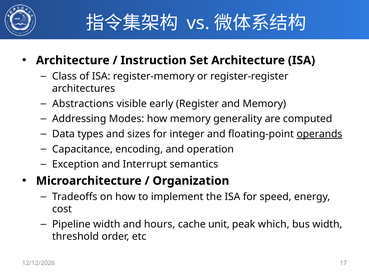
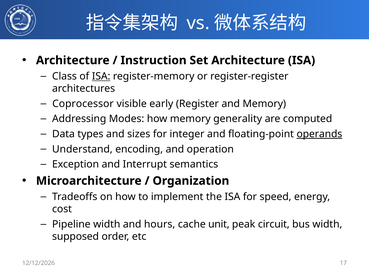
ISA underline: none -> present (101, 77)
Abstractions: Abstractions -> Coprocessor (83, 104)
Capacitance: Capacitance -> Understand (82, 150)
which: which -> circuit (274, 225)
threshold: threshold -> supposed (76, 237)
